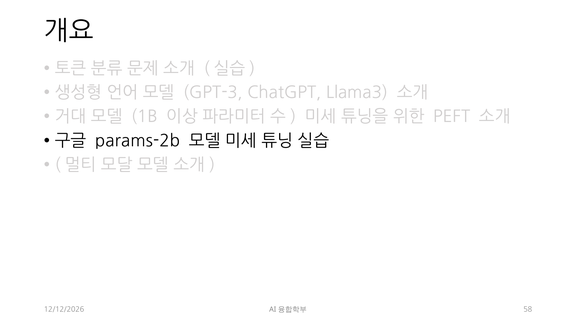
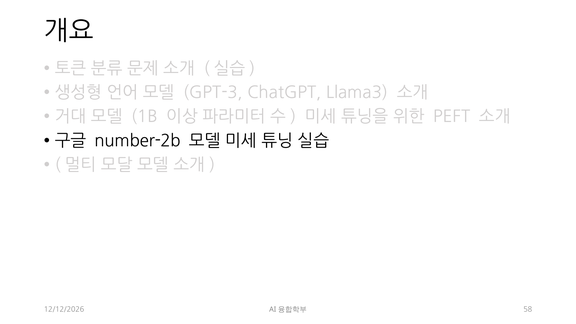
params-2b: params-2b -> number-2b (138, 141)
